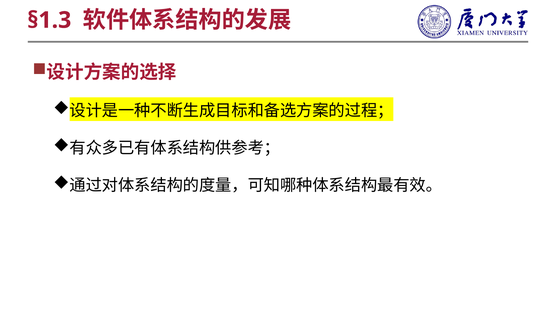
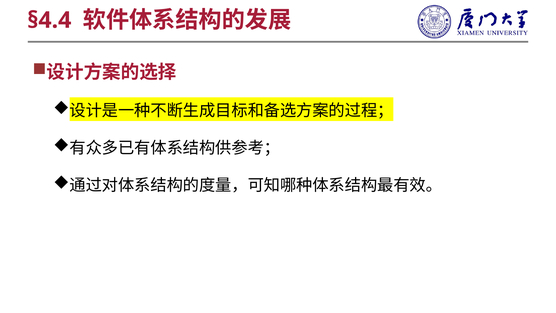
§1.3: §1.3 -> §4.4 (49, 20)
